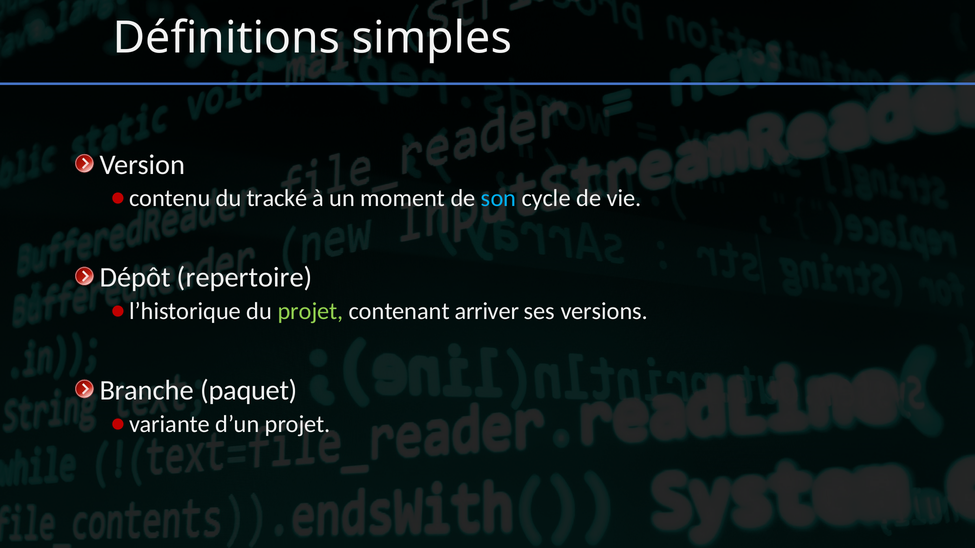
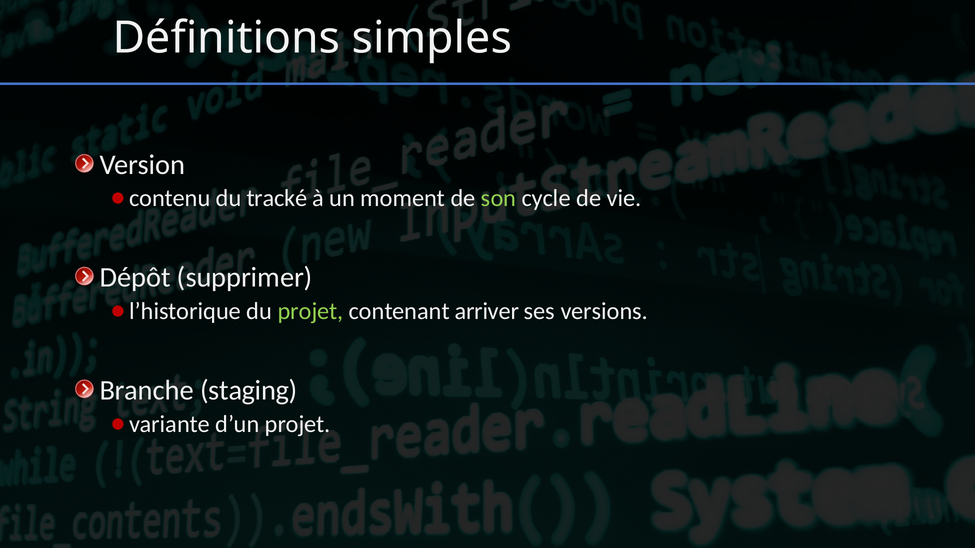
son colour: light blue -> light green (499, 198)
repertoire: repertoire -> supprimer (245, 278)
paquet: paquet -> staging (249, 391)
